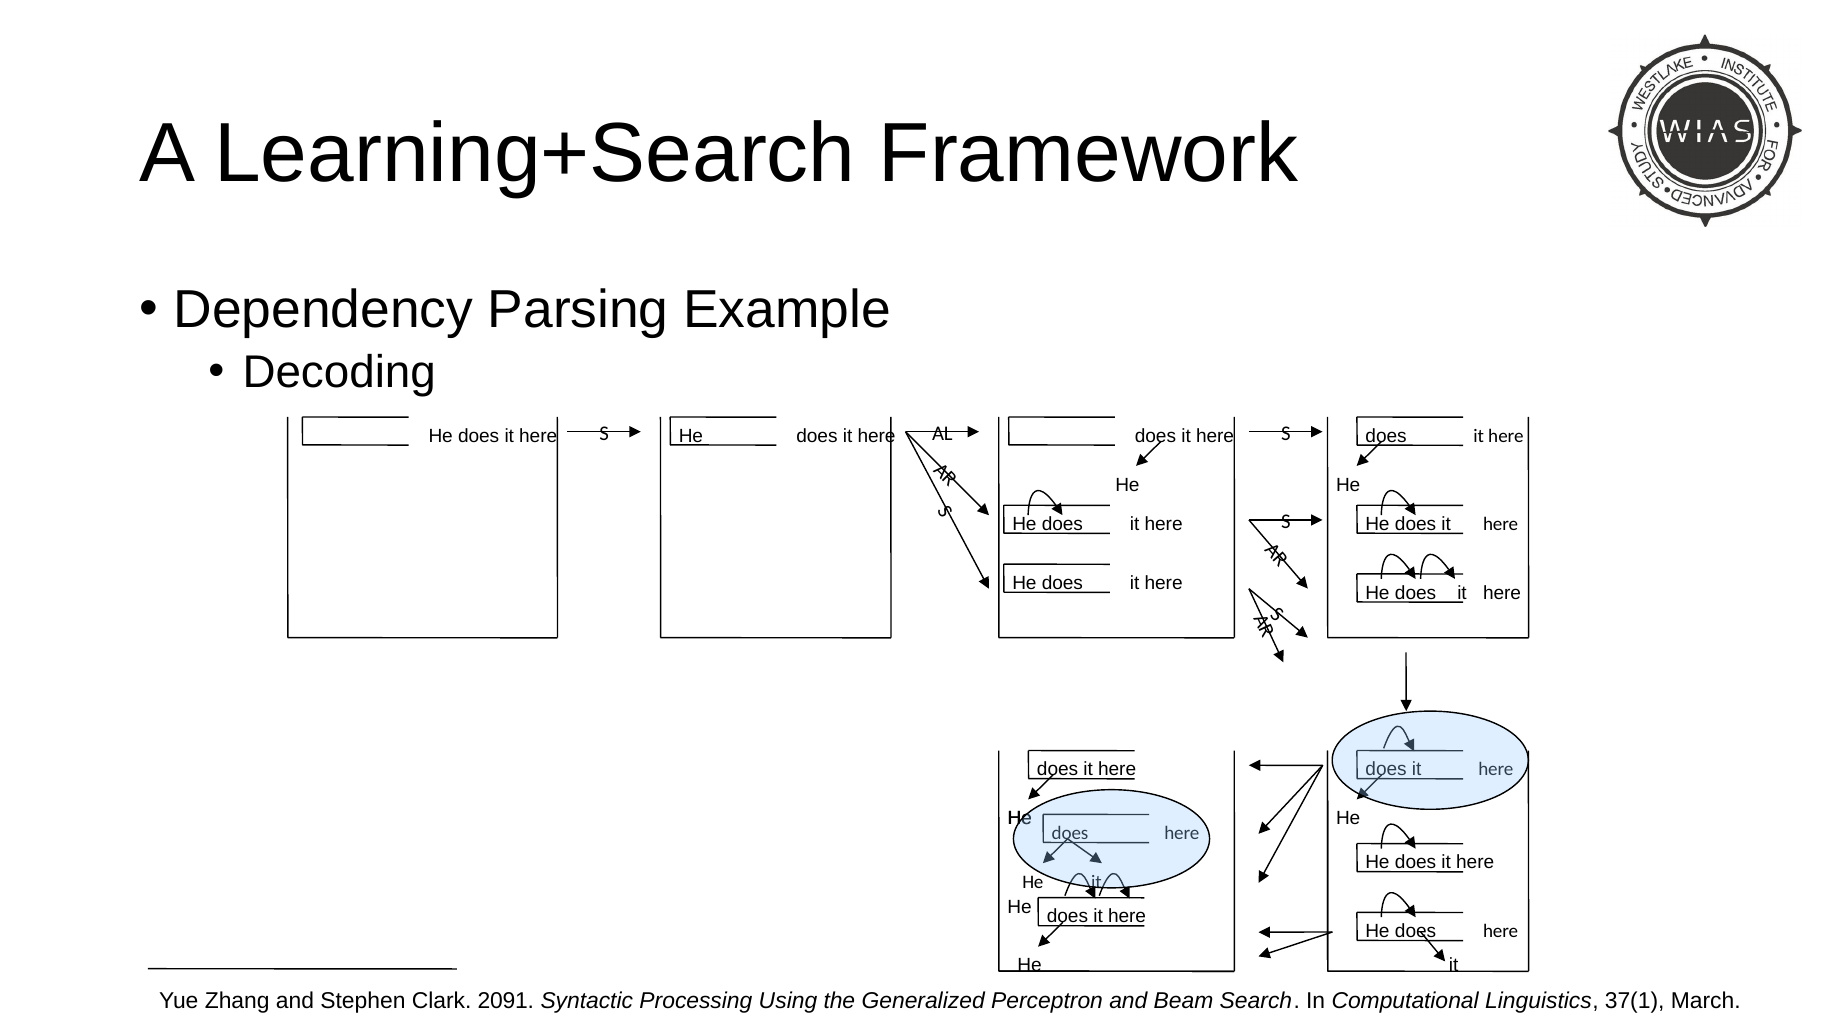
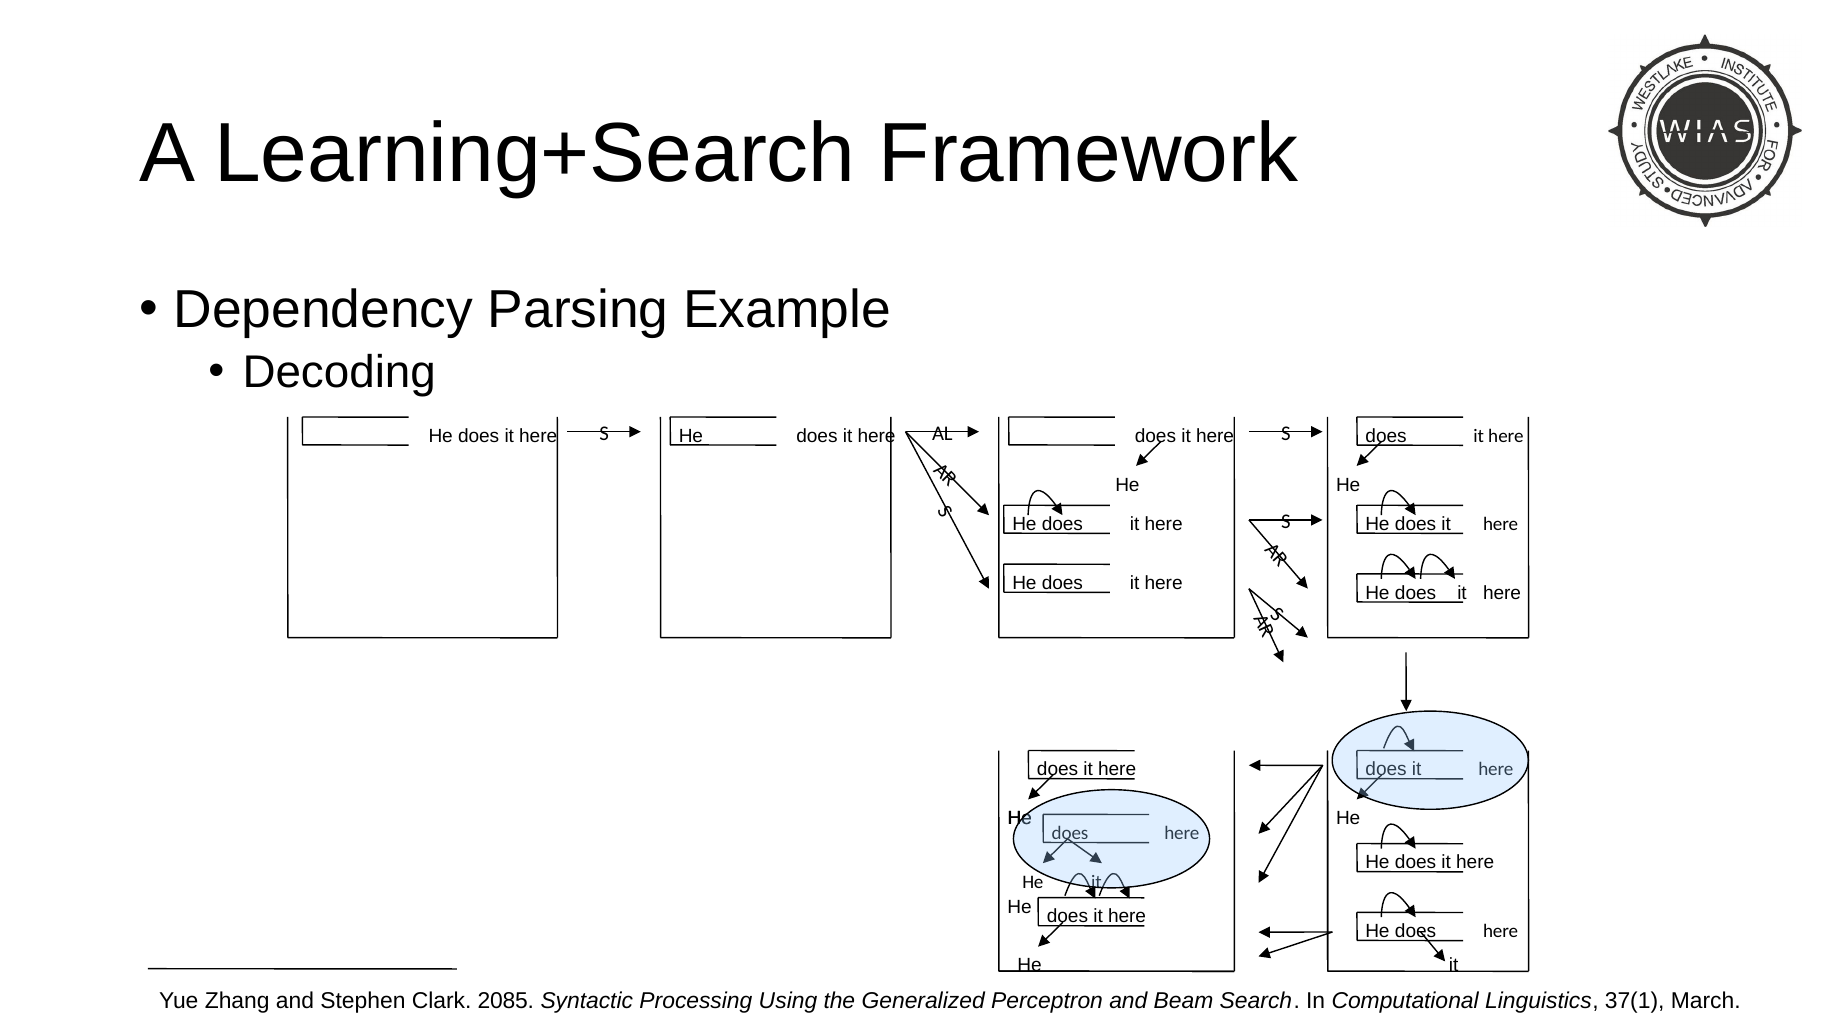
2091: 2091 -> 2085 (506, 1001)
